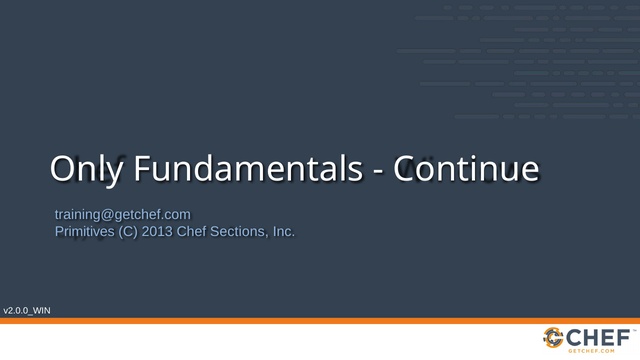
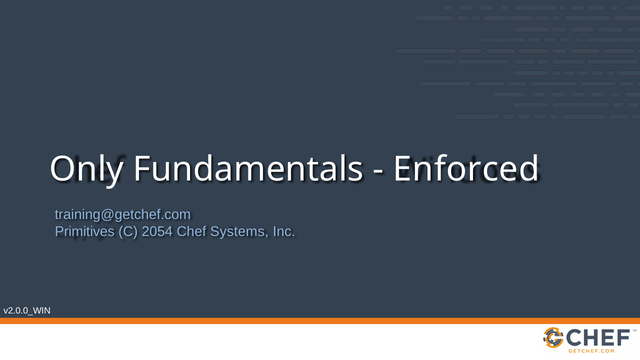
Continue: Continue -> Enforced (466, 169)
2013: 2013 -> 2054 (157, 232)
Sections: Sections -> Systems (239, 232)
